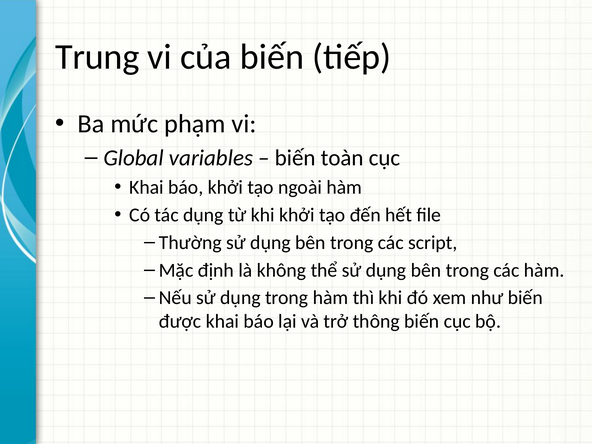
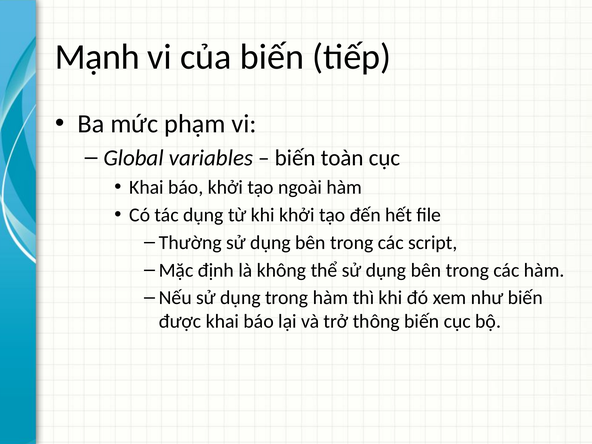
Trung: Trung -> Mạnh (97, 57)
